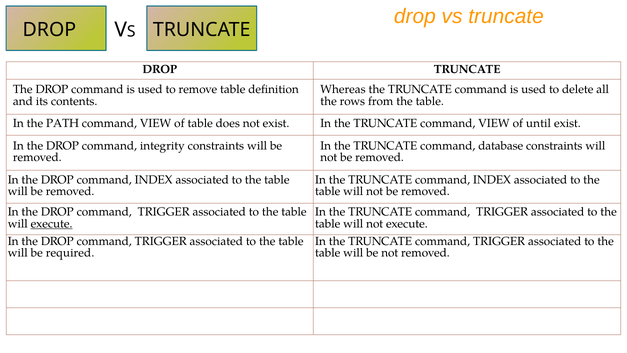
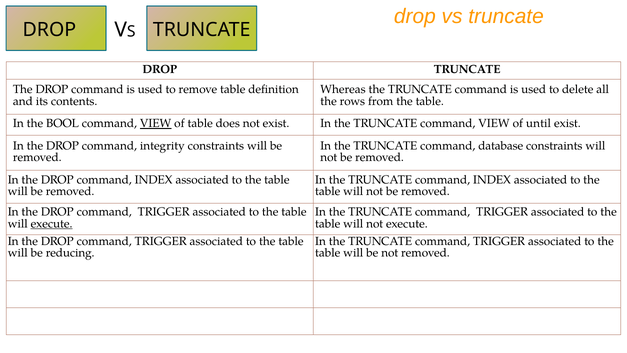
PATH: PATH -> BOOL (63, 123)
VIEW underline: none -> present (156, 123)
required: required -> reducing (70, 253)
